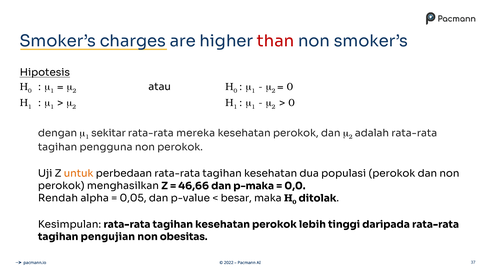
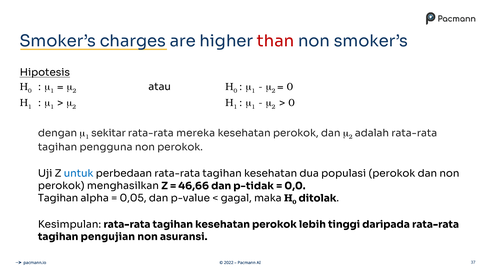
untuk colour: orange -> blue (79, 174)
p-maka: p-maka -> p-tidak (254, 186)
Rendah: Rendah -> Tagihan (58, 198)
besar: besar -> gagal (236, 198)
obesitas: obesitas -> asuransi (184, 237)
